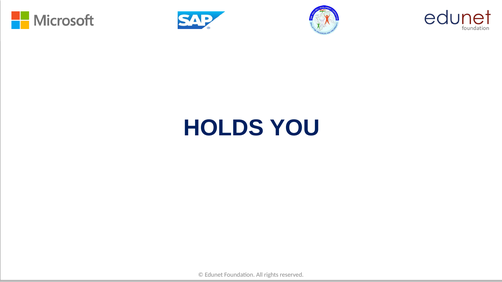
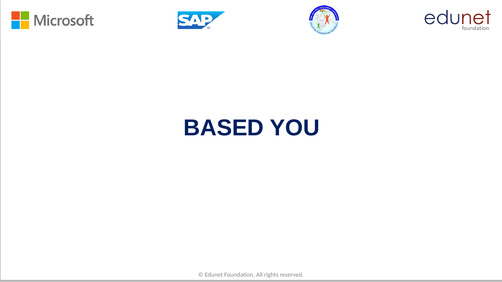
HOLDS: HOLDS -> BASED (224, 128)
